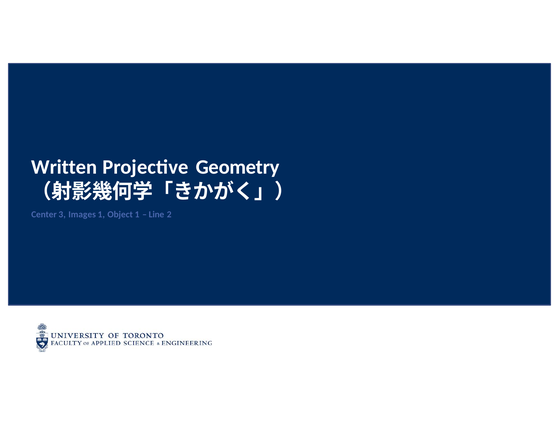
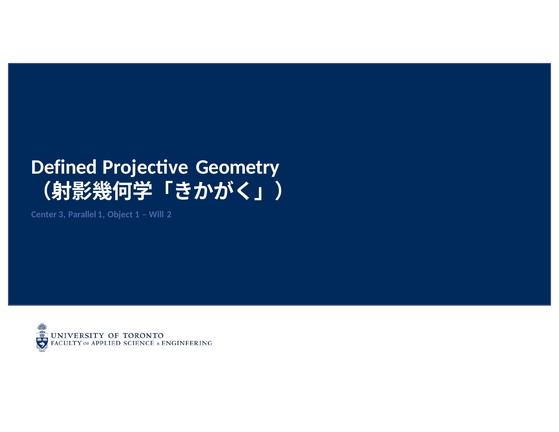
Written: Written -> Defined (64, 167)
Images: Images -> Parallel (82, 214)
Line: Line -> Will (156, 214)
